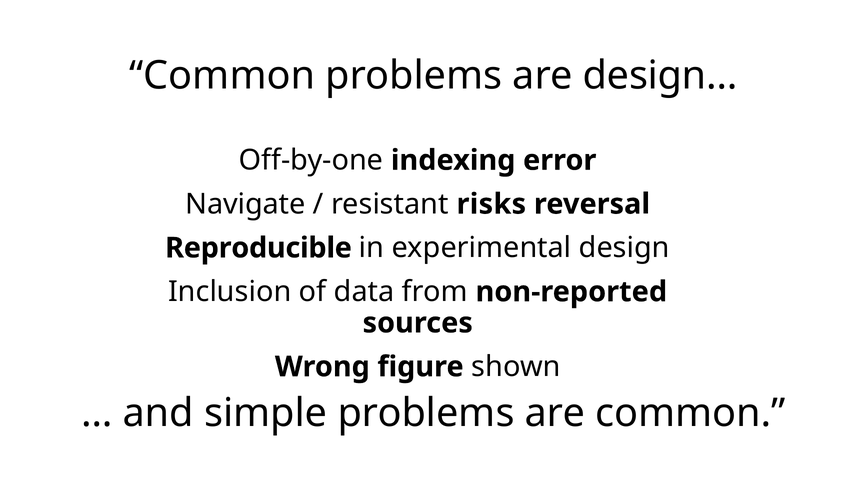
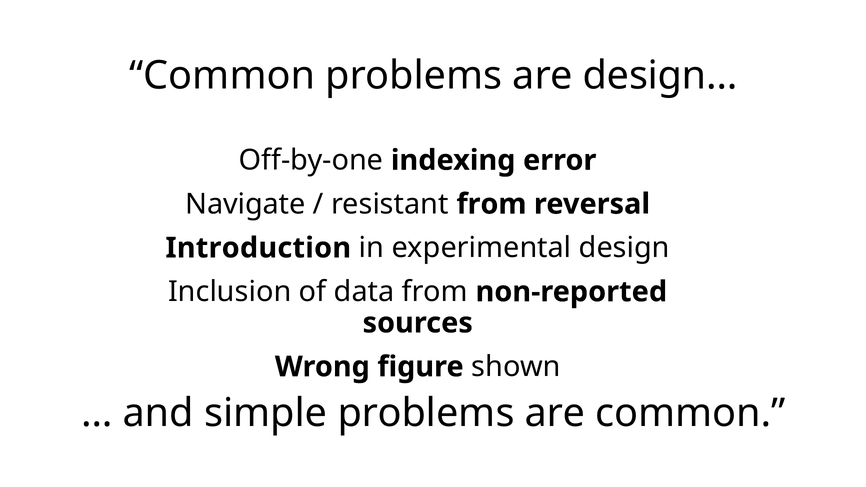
resistant risks: risks -> from (491, 204)
Reproducible: Reproducible -> Introduction (258, 248)
